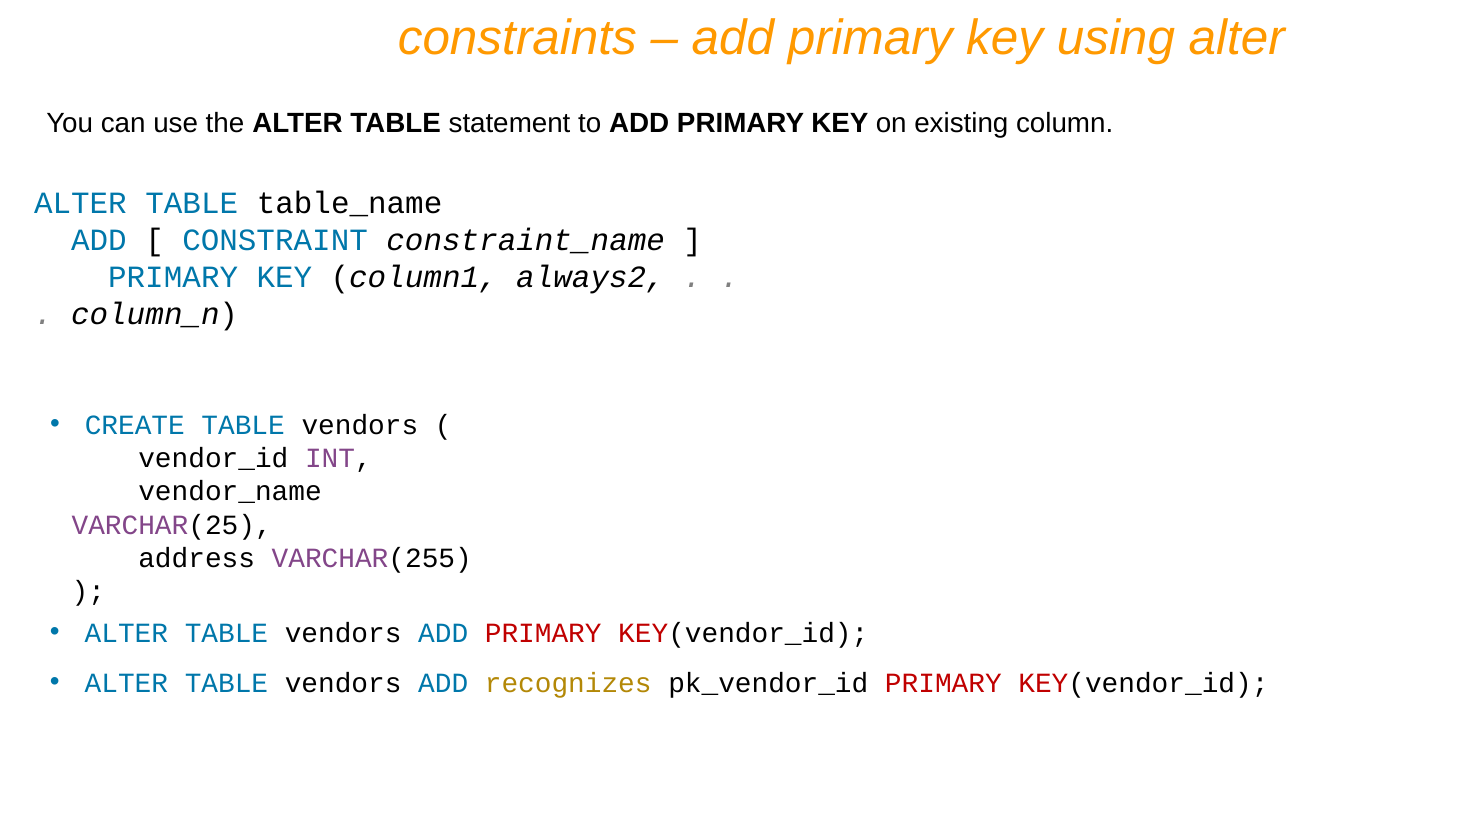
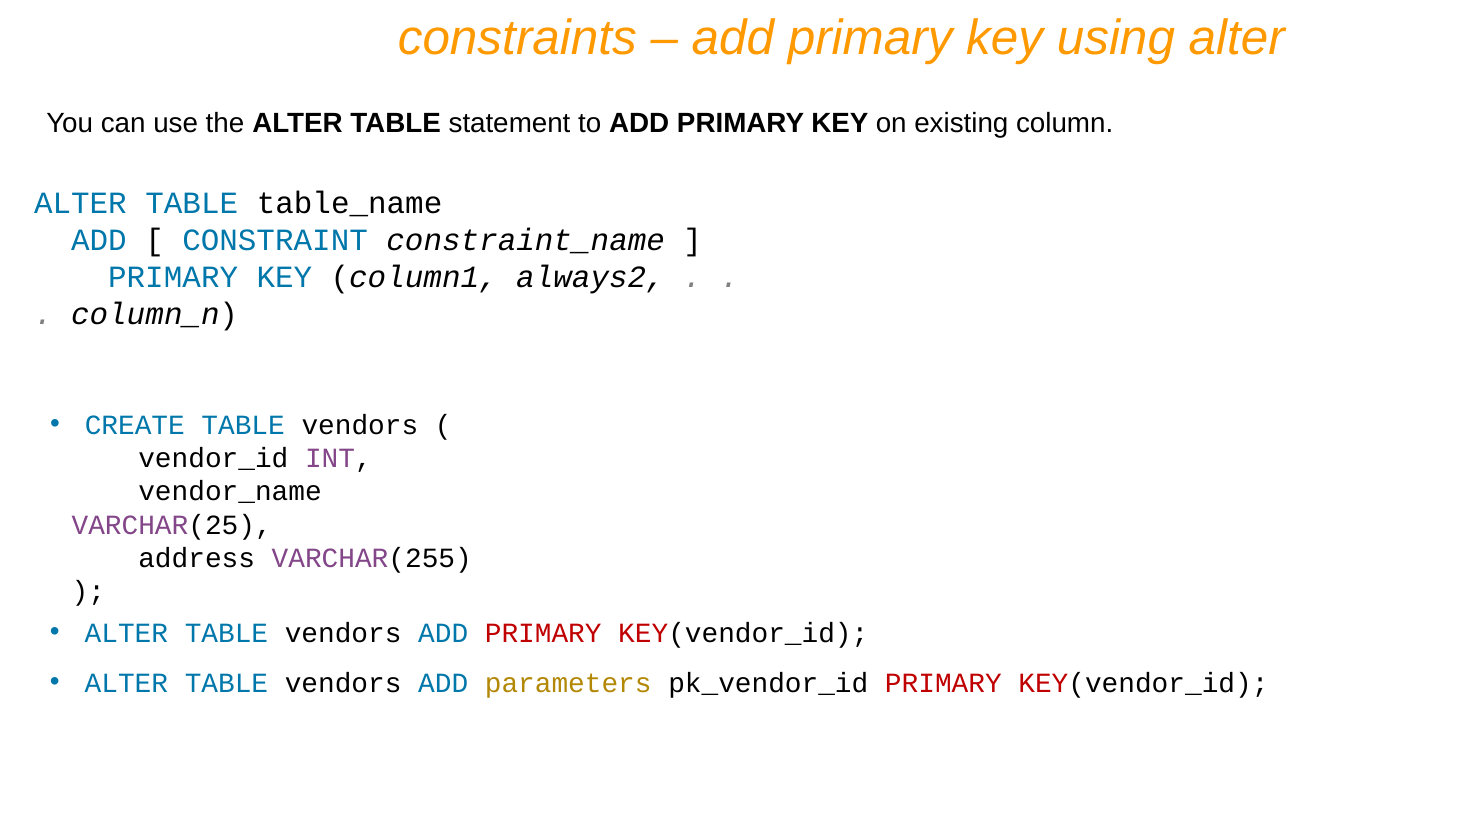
recognizes: recognizes -> parameters (568, 683)
